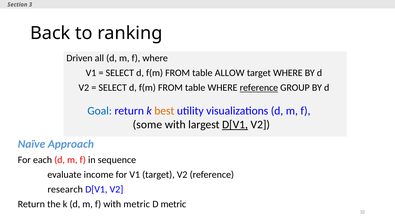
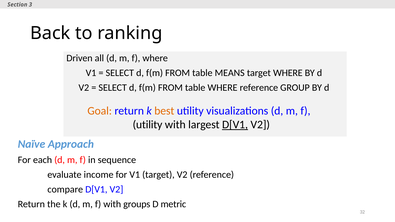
ALLOW: ALLOW -> MEANS (230, 73)
reference underline: present -> none (259, 88)
Goal colour: blue -> orange (100, 111)
some: some -> utility (148, 125)
research: research -> compare (65, 190)
with metric: metric -> groups (137, 204)
